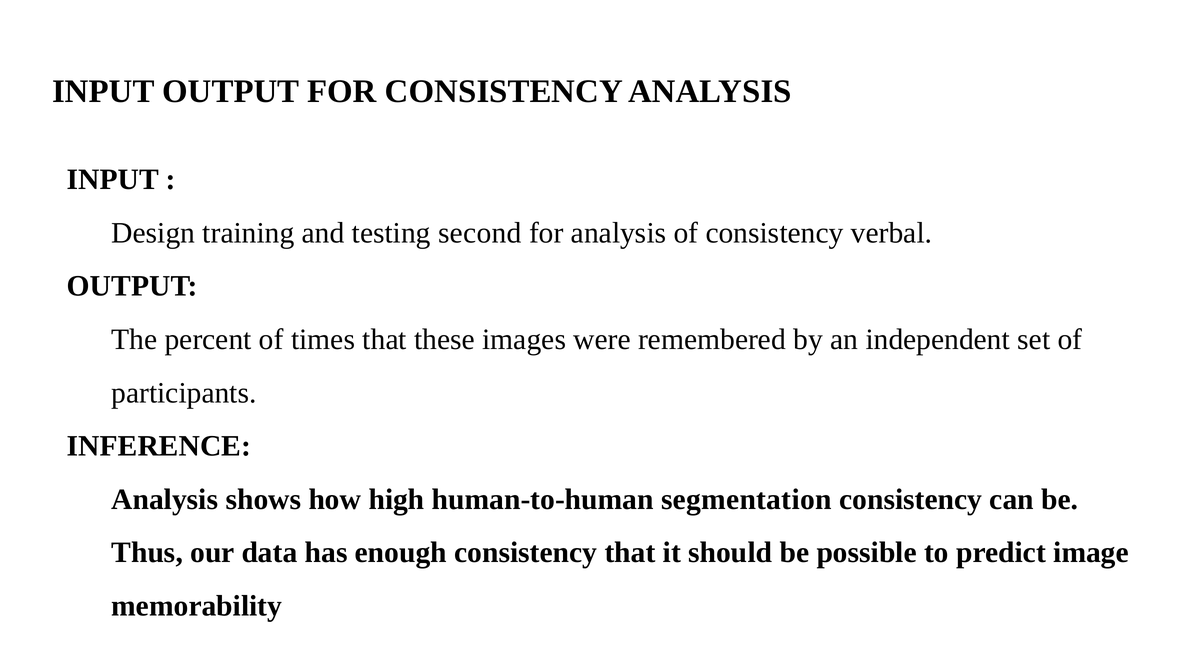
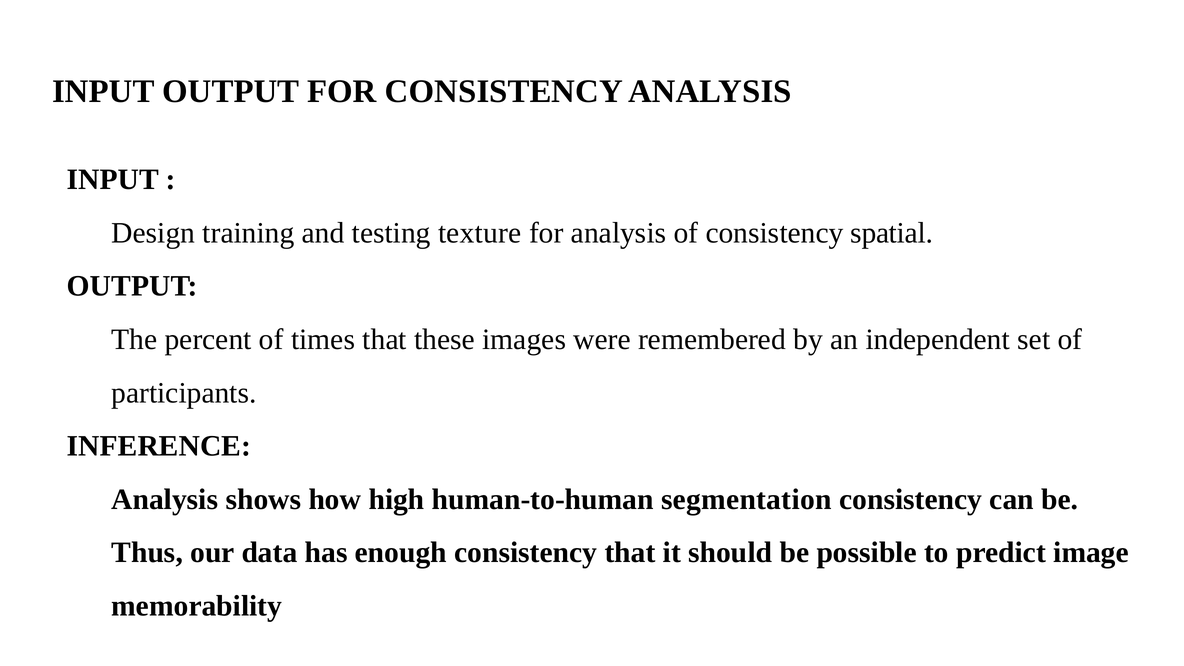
second: second -> texture (480, 233)
verbal: verbal -> spatial (892, 233)
